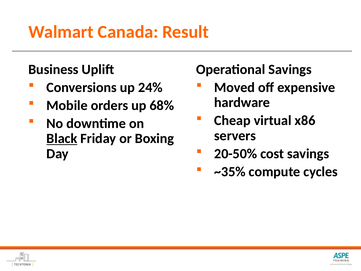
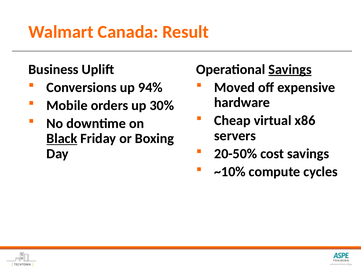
Savings underline: none -> present (290, 69)
24%: 24% -> 94% (150, 87)
68%: 68% -> 30% (162, 105)
~35%: ~35% -> ~10% (230, 172)
